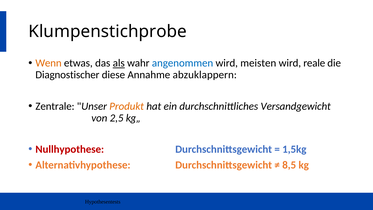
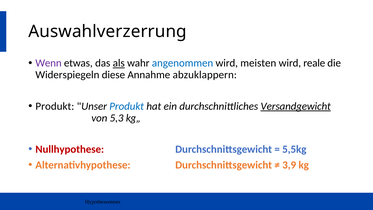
Klumpenstichprobe: Klumpenstichprobe -> Auswahlverzerrung (108, 31)
Wenn colour: orange -> purple (49, 63)
Diagnostischer: Diagnostischer -> Widerspiegeln (67, 75)
Zentrale: Zentrale -> Produkt (55, 106)
Produkt colour: orange -> blue (127, 106)
Versandgewicht underline: none -> present (296, 106)
2,5: 2,5 -> 5,3 (117, 118)
1,5kg: 1,5kg -> 5,5kg (294, 149)
8,5: 8,5 -> 3,9 (289, 165)
